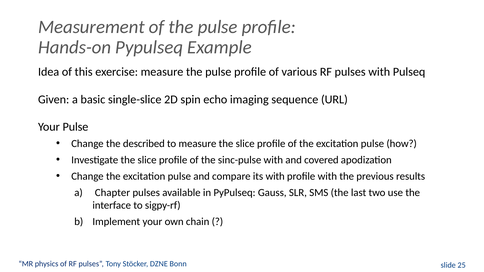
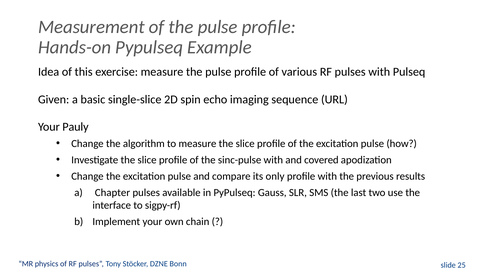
Your Pulse: Pulse -> Pauly (75, 127)
described: described -> algorithm (144, 144)
its with: with -> only (275, 176)
